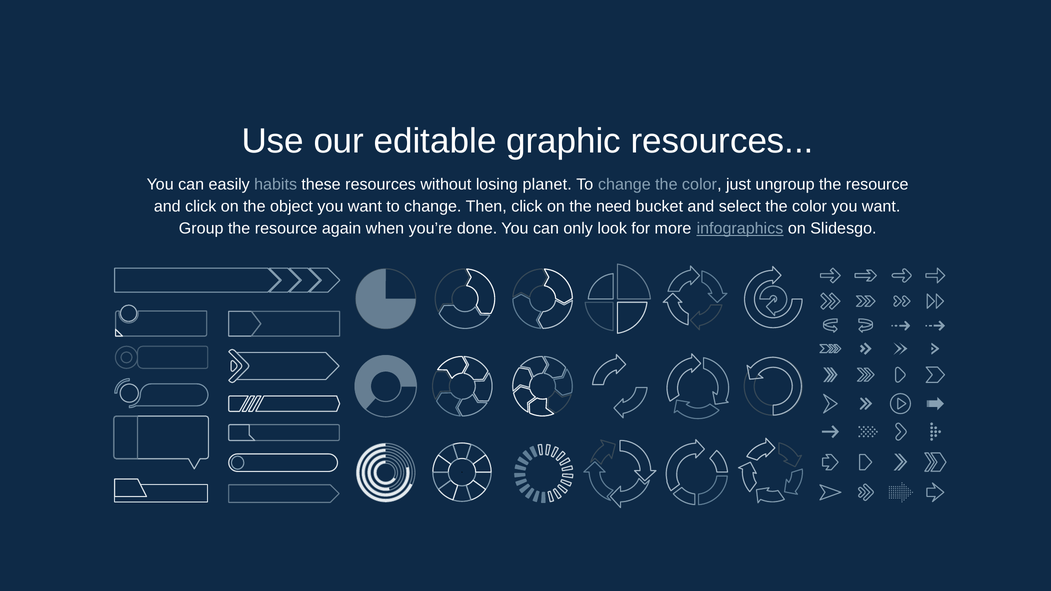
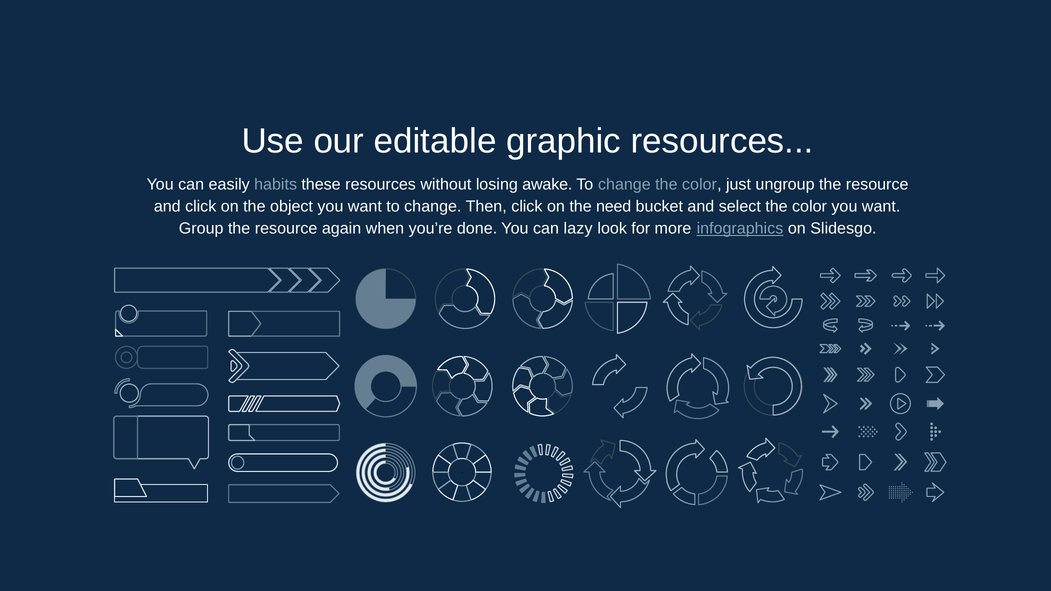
planet: planet -> awake (547, 184)
only: only -> lazy (578, 229)
